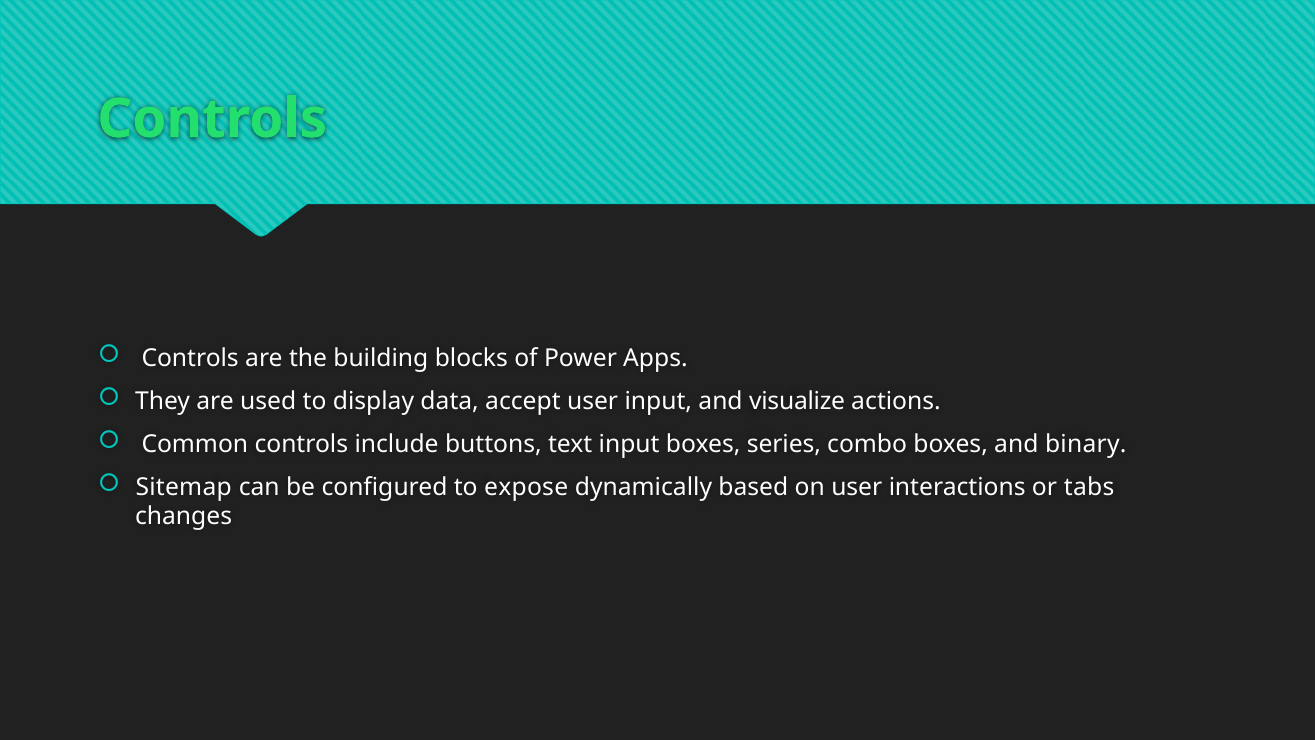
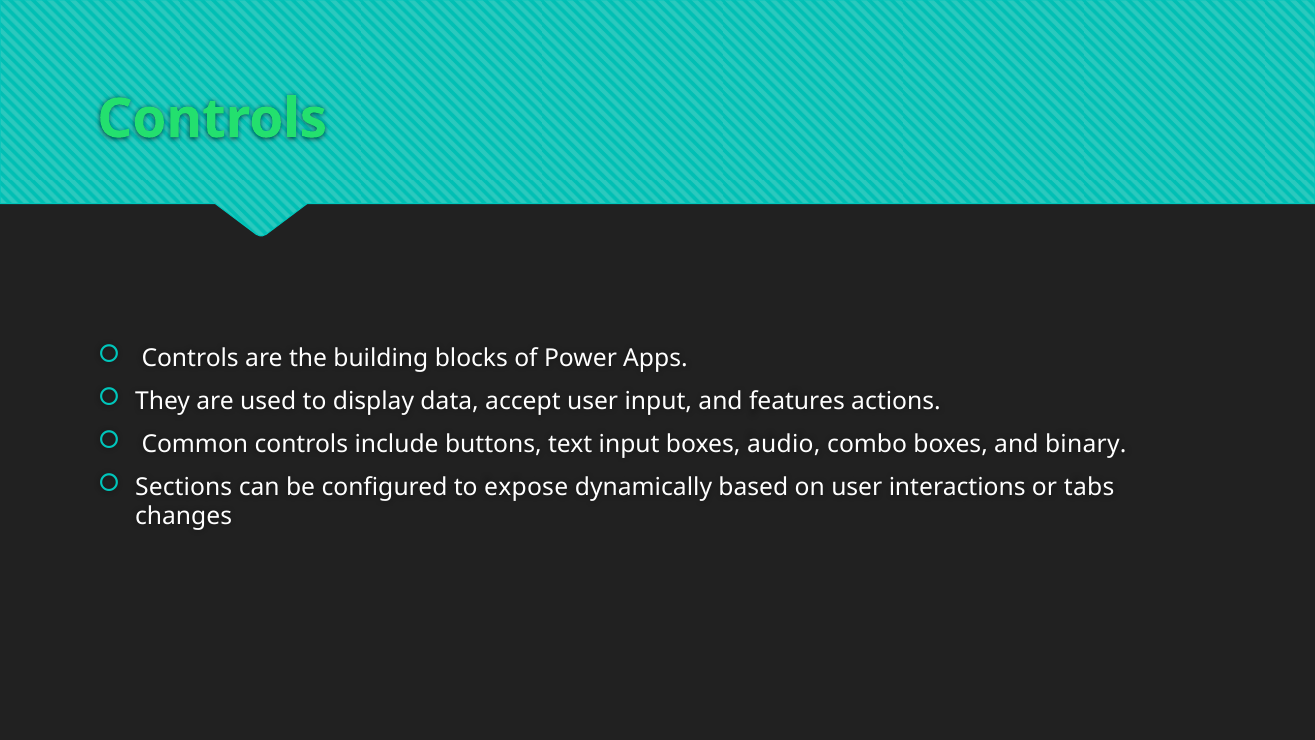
visualize: visualize -> features (797, 401)
series: series -> audio (784, 444)
Sitemap: Sitemap -> Sections (184, 487)
